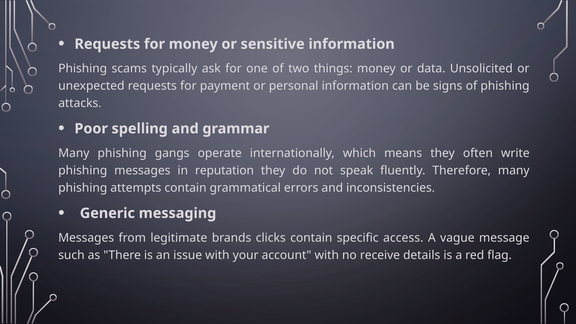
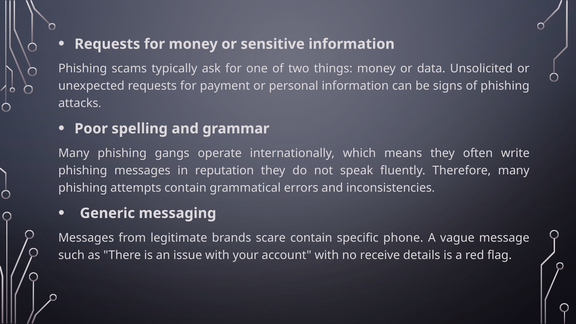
clicks: clicks -> scare (271, 238)
access: access -> phone (403, 238)
